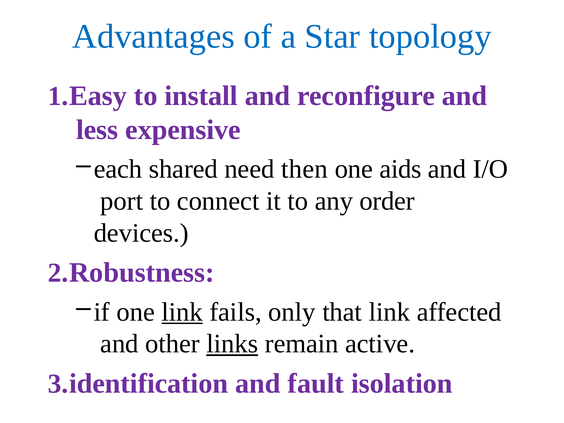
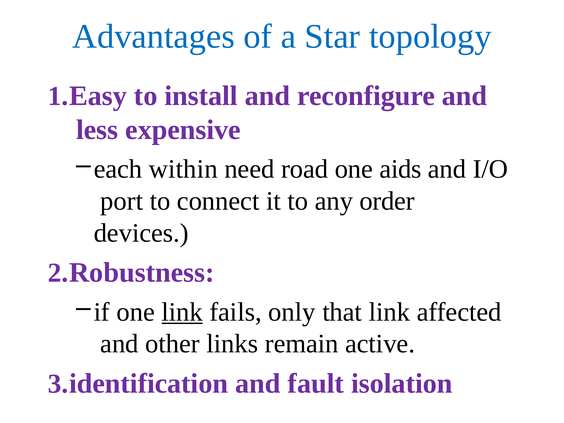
shared: shared -> within (183, 169)
then: then -> road (305, 169)
links underline: present -> none (232, 344)
